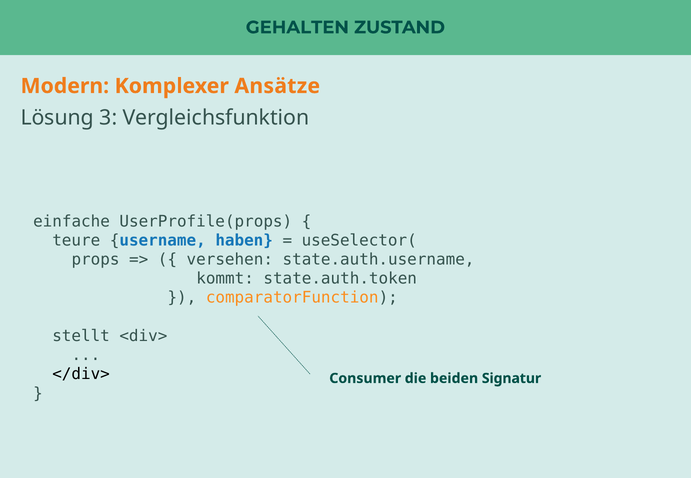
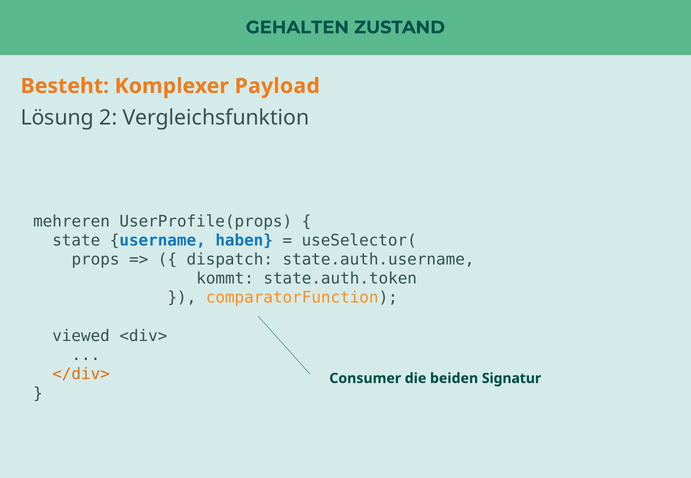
Modern: Modern -> Besteht (65, 86)
Ansätze: Ansätze -> Payload (277, 86)
3: 3 -> 2 (108, 118)
einfache: einfache -> mehreren (72, 221)
teure: teure -> state (76, 241)
versehen: versehen -> dispatch (230, 260)
stellt: stellt -> viewed (81, 336)
</div> colour: black -> orange (81, 375)
